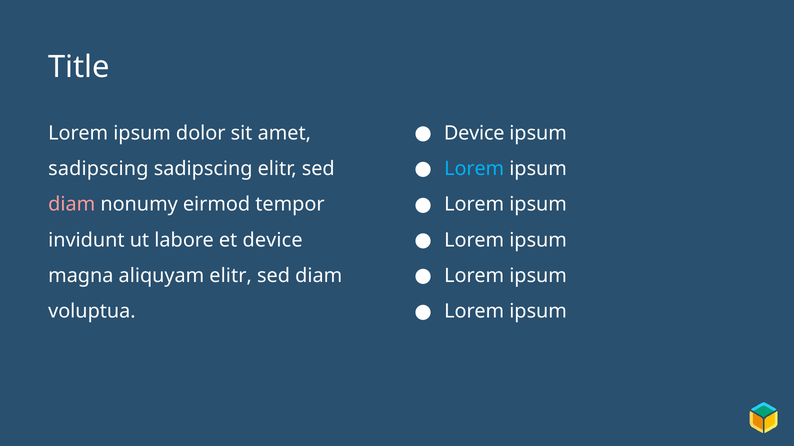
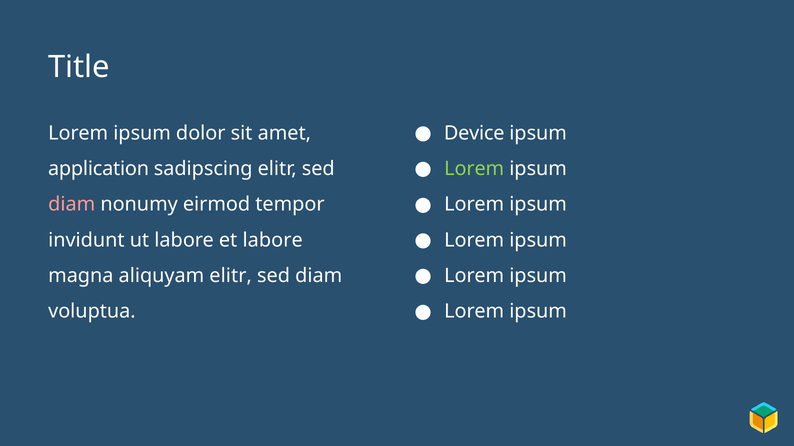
Lorem colour: light blue -> light green (474, 169)
sadipscing: sadipscing -> application (99, 169)
et device: device -> labore (273, 240)
